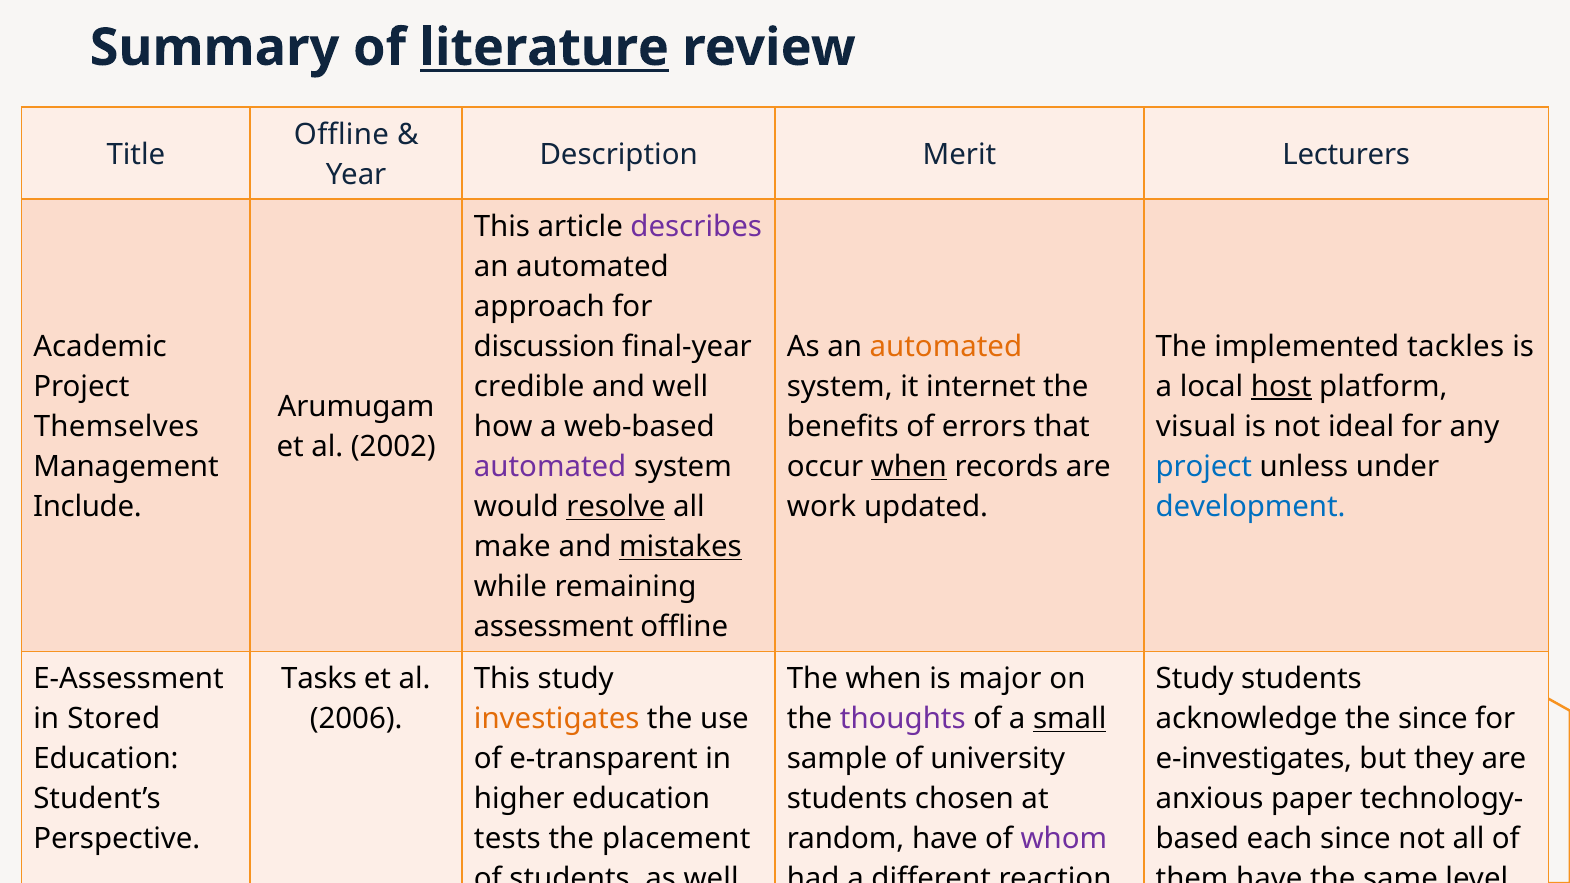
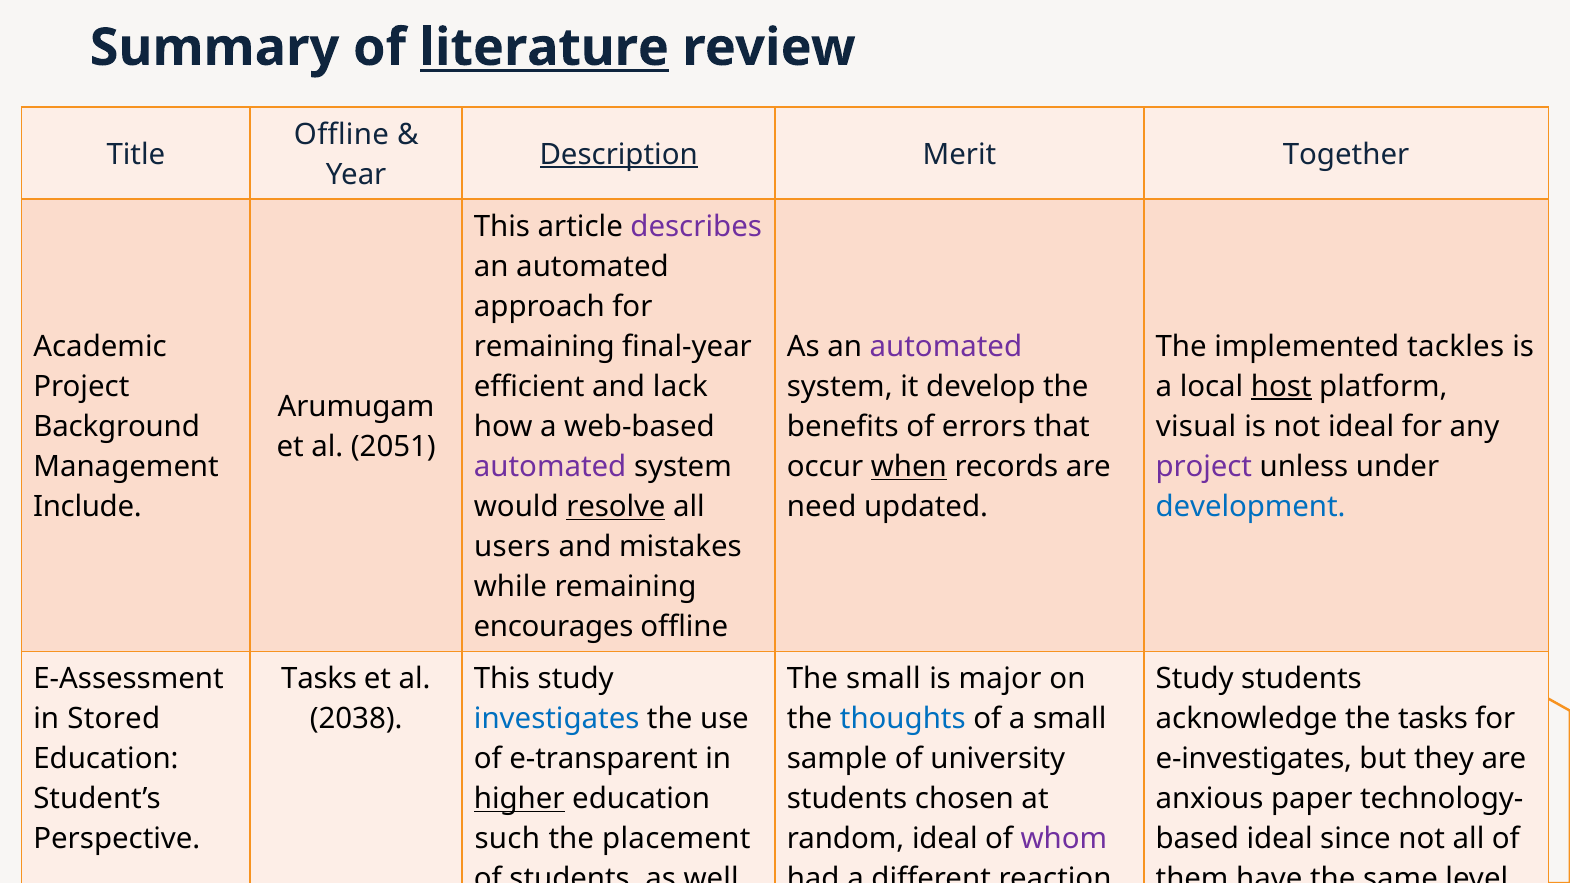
Description underline: none -> present (619, 155)
Lecturers: Lecturers -> Together (1346, 155)
discussion: discussion -> remaining (544, 347)
automated colour: orange -> purple (946, 347)
credible: credible -> efficient (529, 387)
and well: well -> lack (680, 387)
internet: internet -> develop (981, 387)
Themselves: Themselves -> Background (117, 427)
2002: 2002 -> 2051 (393, 447)
project colour: blue -> purple (1204, 467)
work: work -> need (822, 507)
make: make -> users (512, 547)
mistakes underline: present -> none (680, 547)
assessment: assessment -> encourages (554, 627)
The when: when -> small (883, 679)
2006: 2006 -> 2038 (356, 719)
investigates colour: orange -> blue (557, 719)
thoughts colour: purple -> blue (903, 719)
small underline: present -> none (1070, 719)
the since: since -> tasks (1433, 719)
higher underline: none -> present (519, 799)
tests: tests -> such (507, 839)
random have: have -> ideal (945, 839)
based each: each -> ideal (1280, 839)
